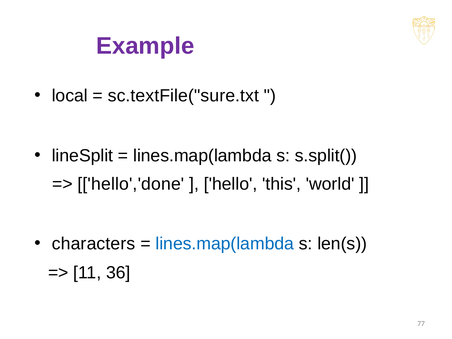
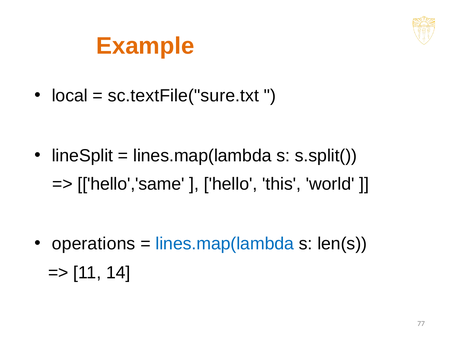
Example colour: purple -> orange (145, 46)
hello','done: hello','done -> hello','same (131, 184)
characters: characters -> operations (94, 244)
36: 36 -> 14 (118, 273)
